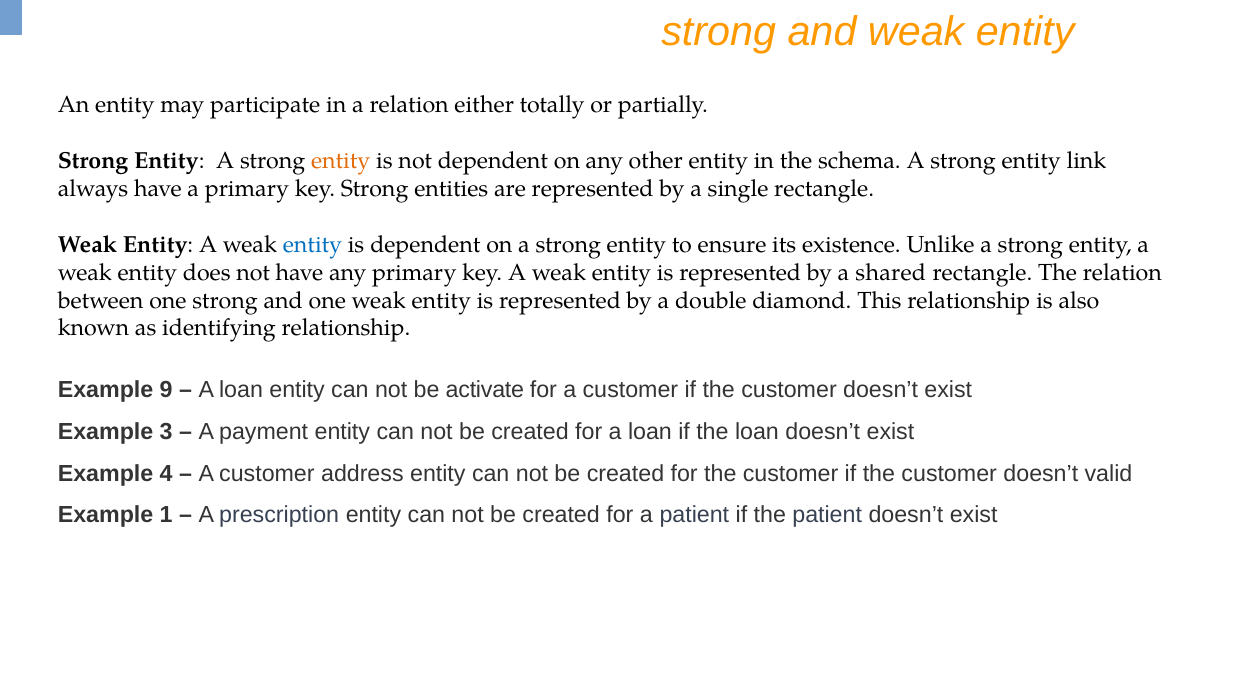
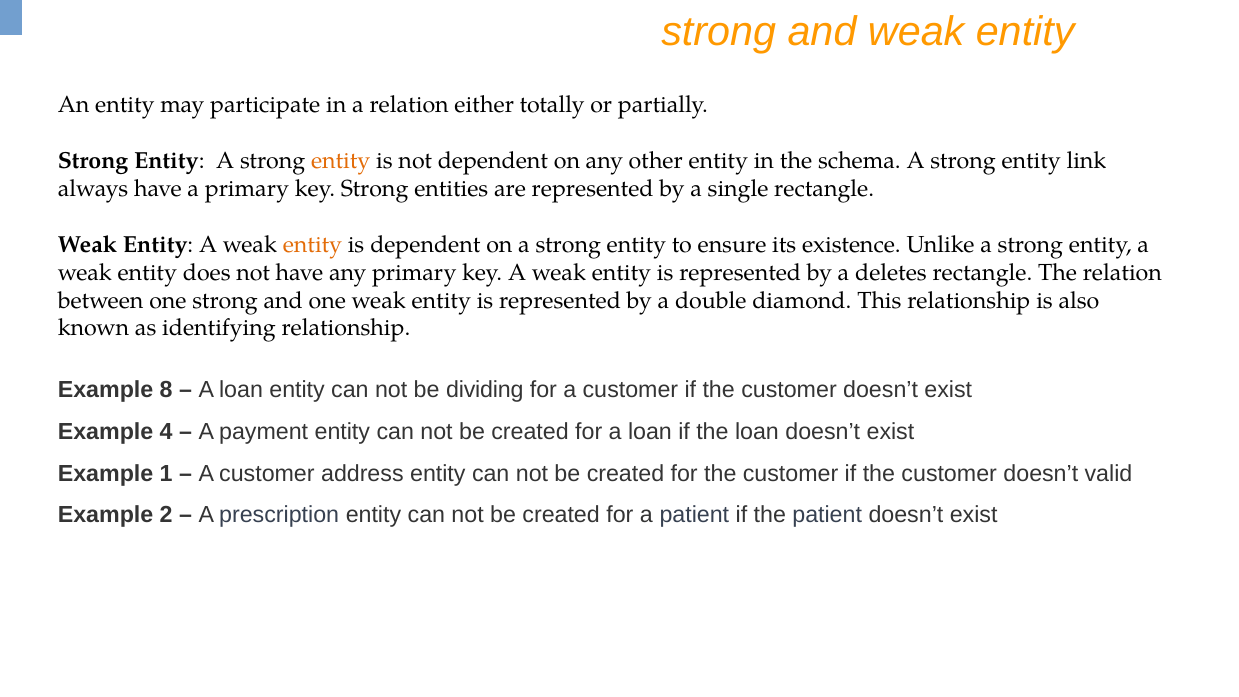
entity colour: blue -> orange (312, 245)
shared: shared -> deletes (891, 273)
9: 9 -> 8 (166, 390)
activate: activate -> dividing (485, 390)
3: 3 -> 4 (166, 432)
4: 4 -> 1 (166, 473)
1: 1 -> 2 (166, 515)
